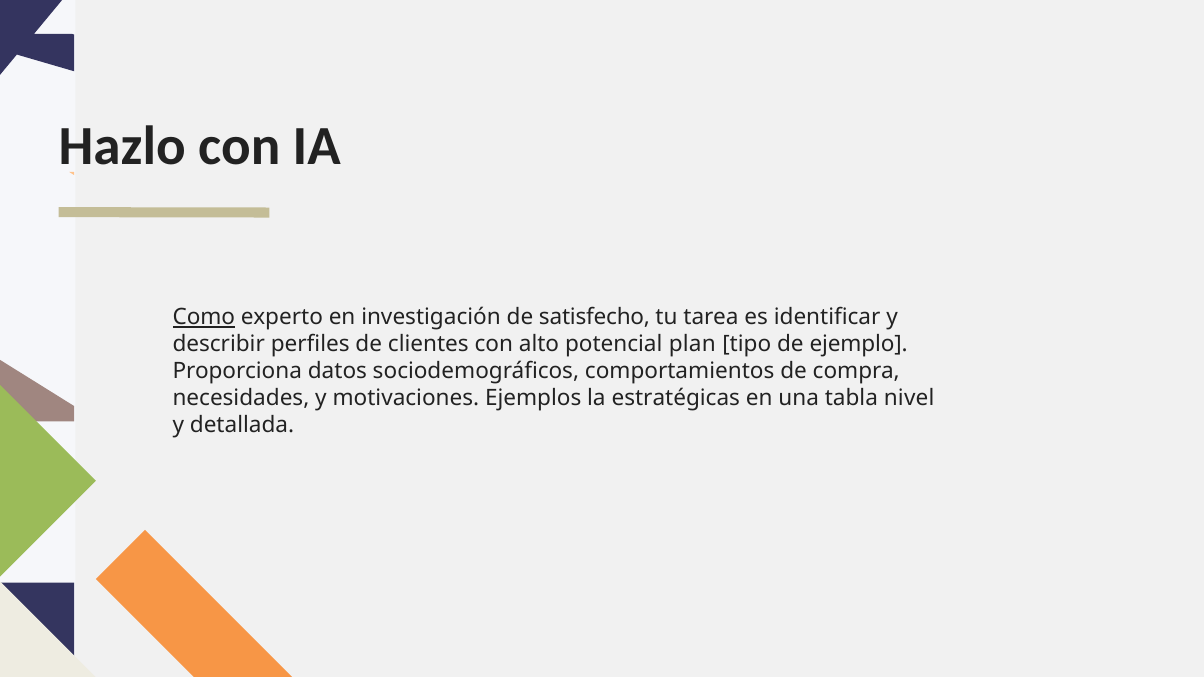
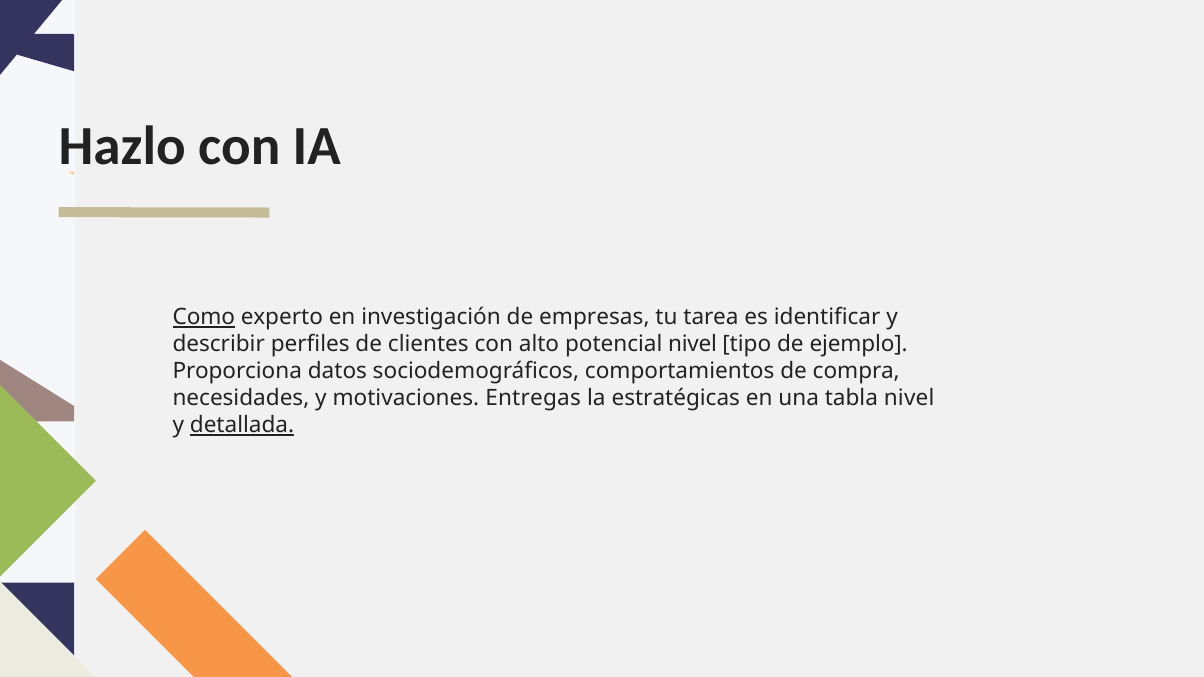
satisfecho: satisfecho -> empresas (594, 317)
potencial plan: plan -> nivel (692, 344)
Ejemplos: Ejemplos -> Entregas (533, 399)
detallada underline: none -> present (242, 426)
